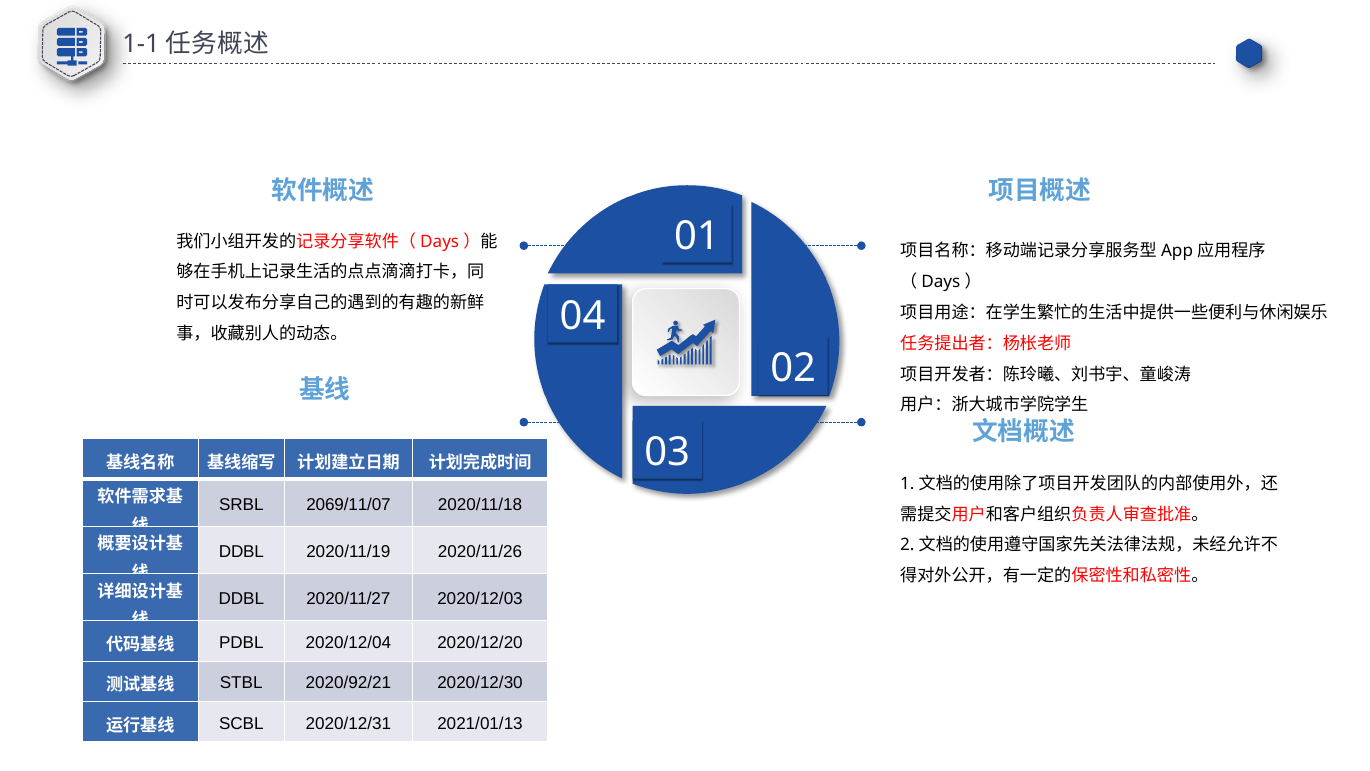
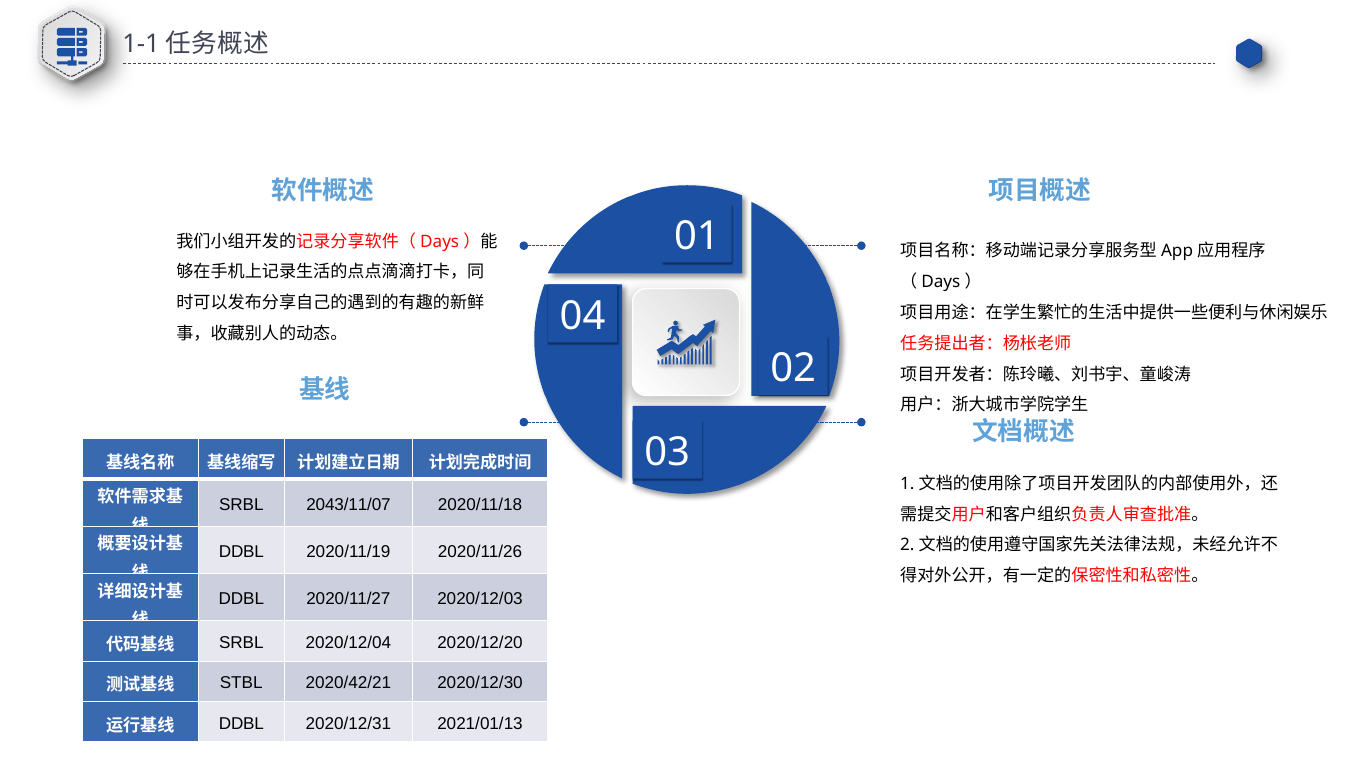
2069/11/07: 2069/11/07 -> 2043/11/07 (348, 504)
PDBL: PDBL -> SRBL (241, 643)
2020/92/21: 2020/92/21 -> 2020/42/21 (348, 683)
SCBL: SCBL -> DDBL (241, 723)
